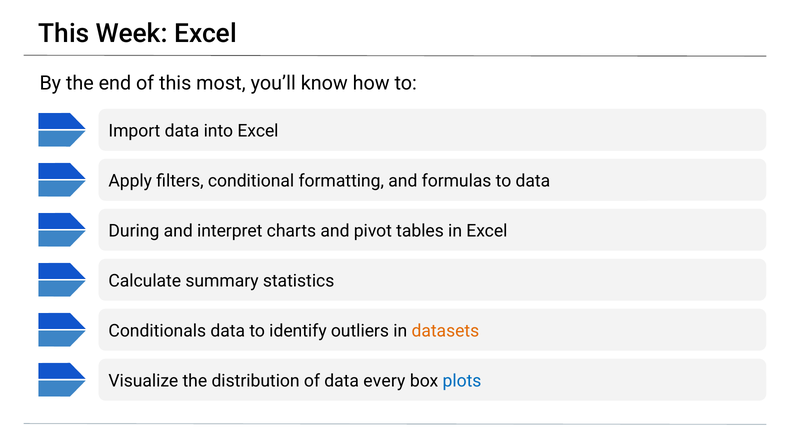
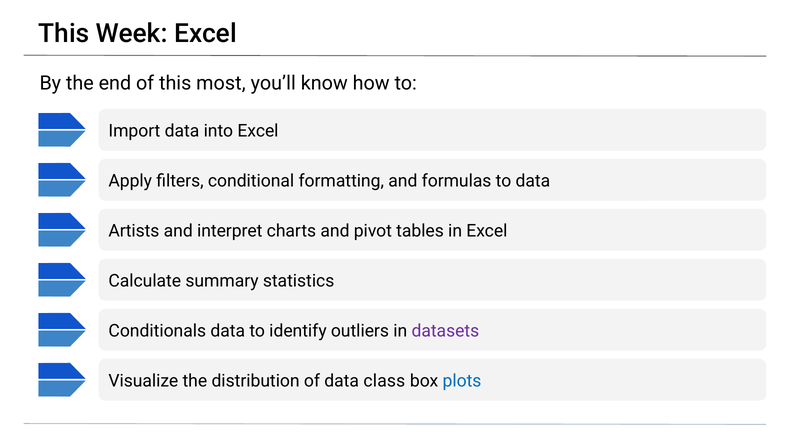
During: During -> Artists (134, 231)
datasets colour: orange -> purple (445, 331)
every: every -> class (384, 381)
